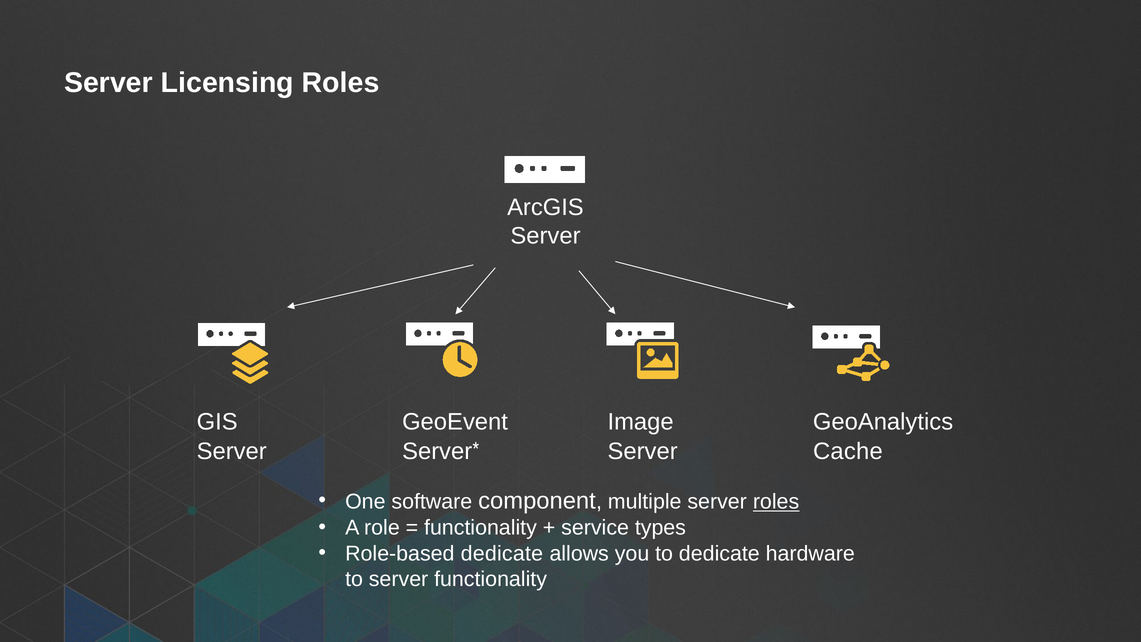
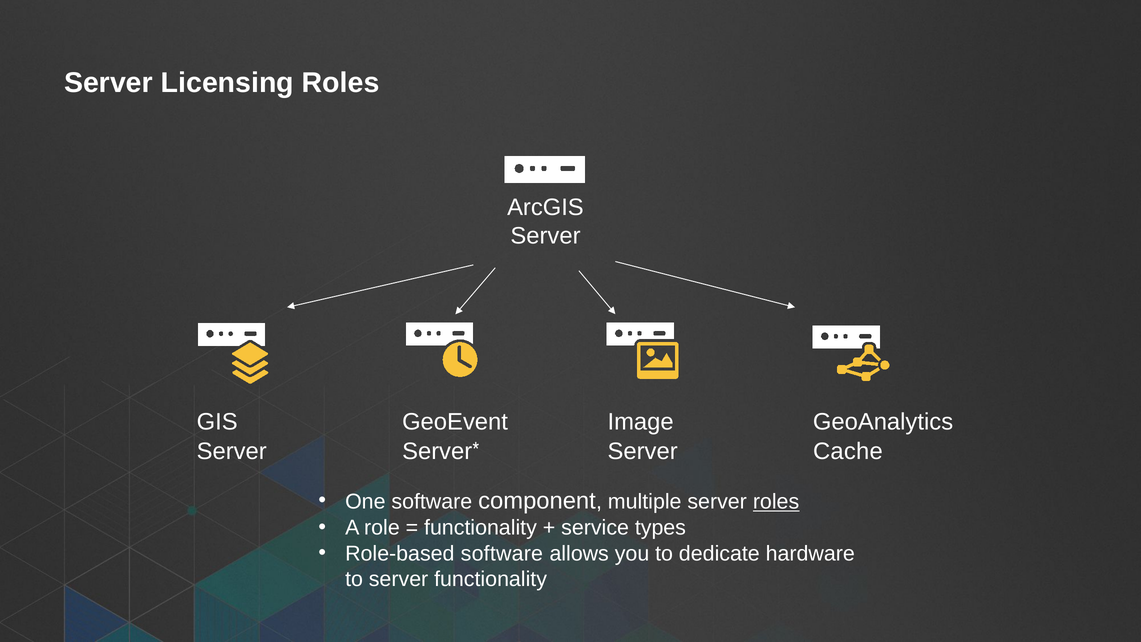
Role-based dedicate: dedicate -> software (502, 553)
